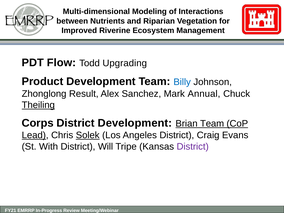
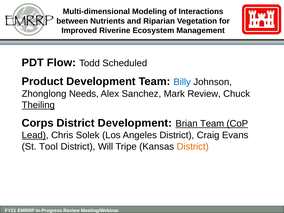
Upgrading: Upgrading -> Scheduled (125, 63)
Result: Result -> Needs (84, 94)
Mark Annual: Annual -> Review (204, 94)
Solek underline: present -> none (88, 135)
With: With -> Tool (48, 147)
District colour: purple -> orange (193, 147)
